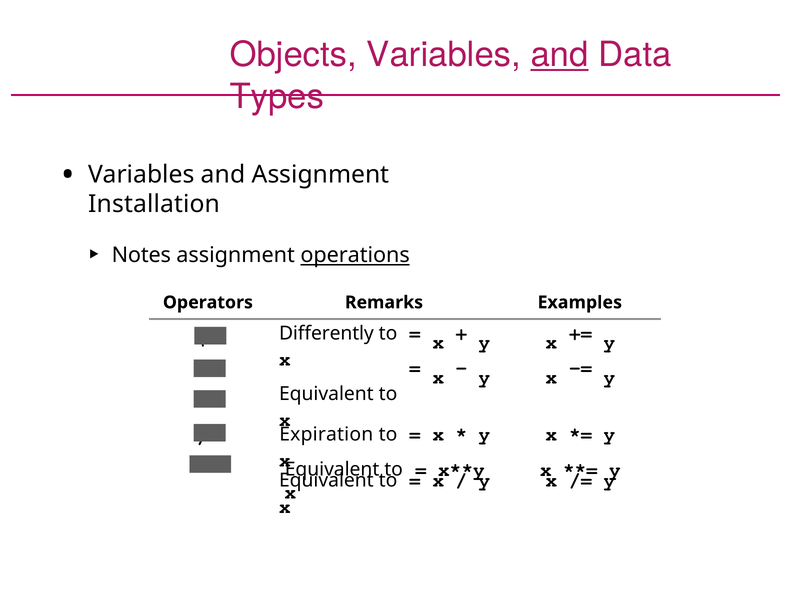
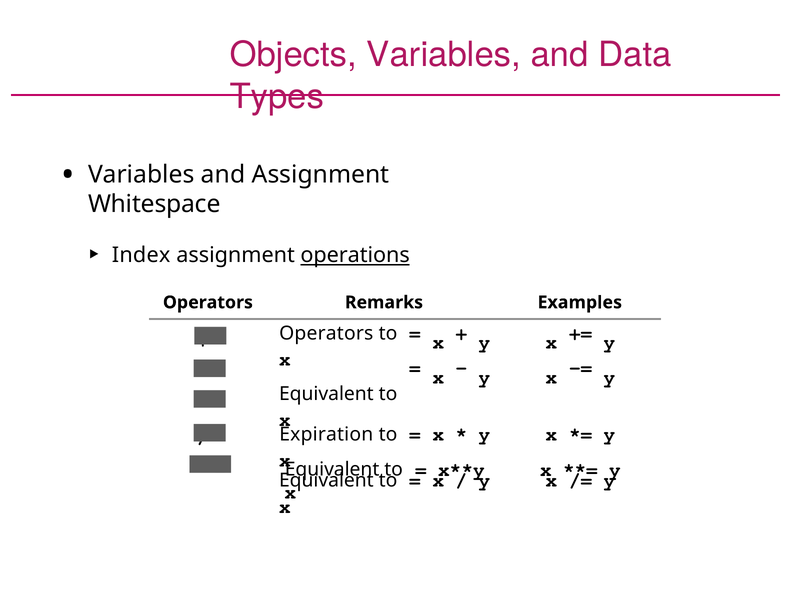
and underline: present -> none (560, 55)
Installation: Installation -> Whitespace (154, 204)
Notes: Notes -> Index (141, 255)
Diﬀerently: Diﬀerently -> Operators (326, 333)
